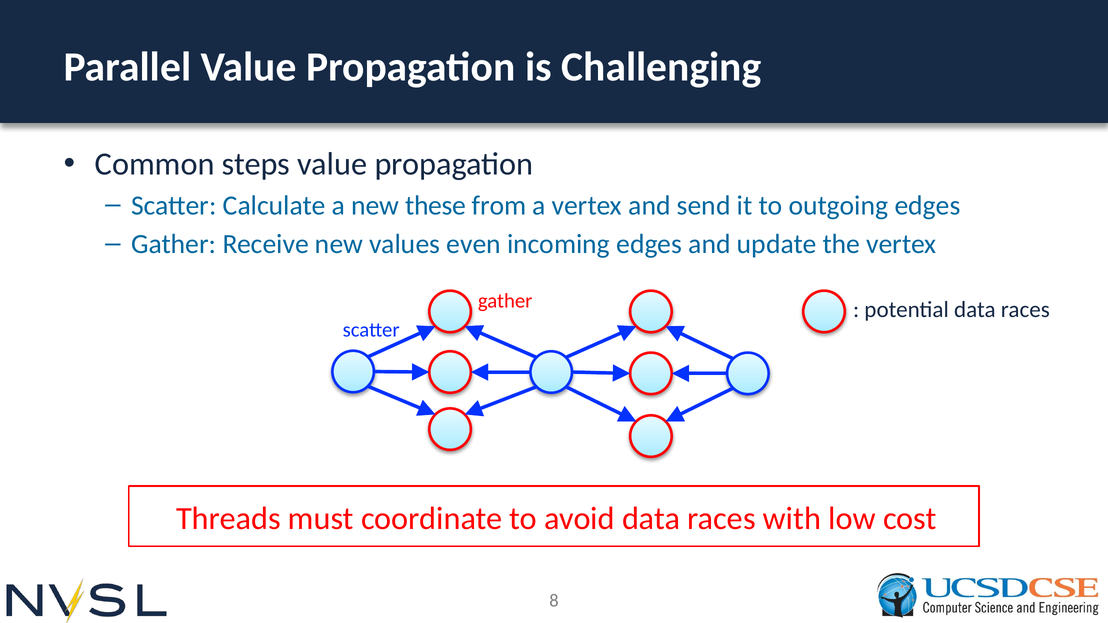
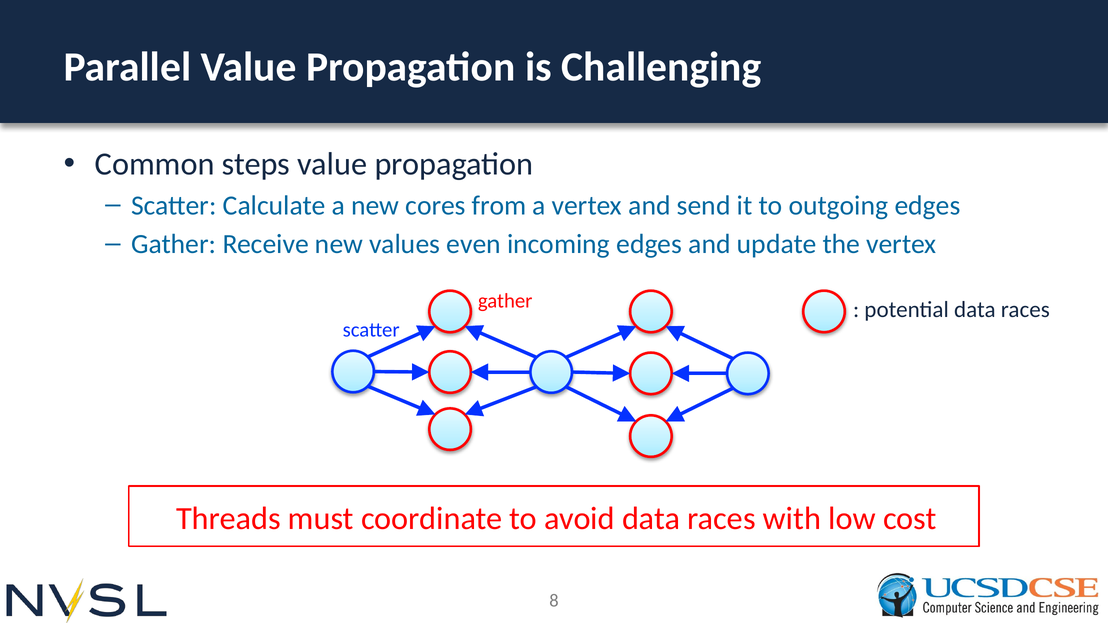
these: these -> cores (436, 205)
